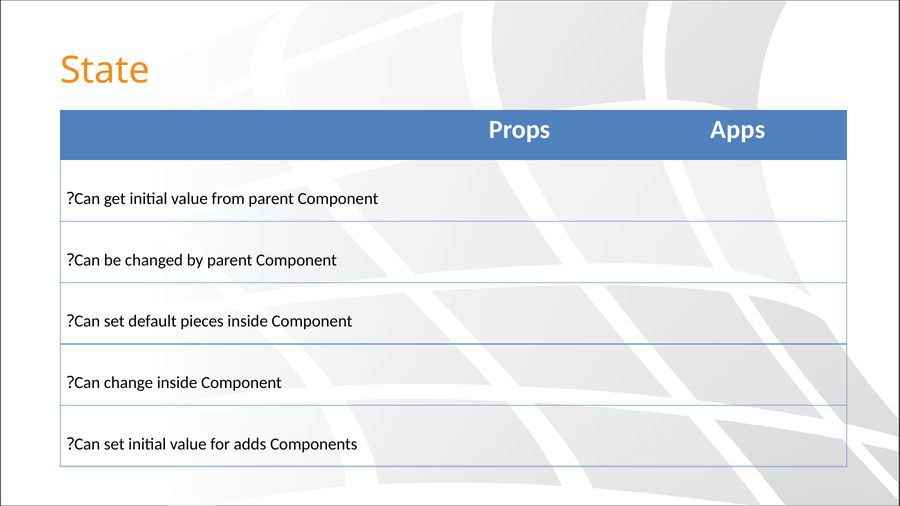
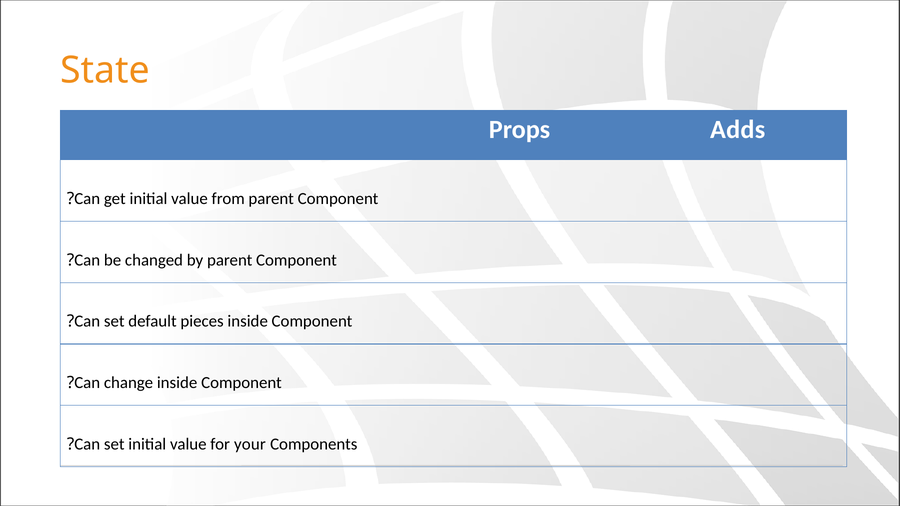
Apps: Apps -> Adds (738, 130)
adds: adds -> your (250, 444)
